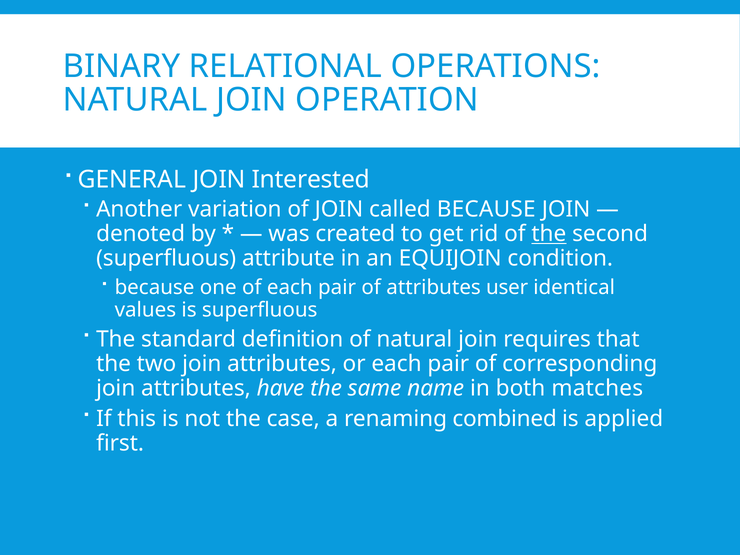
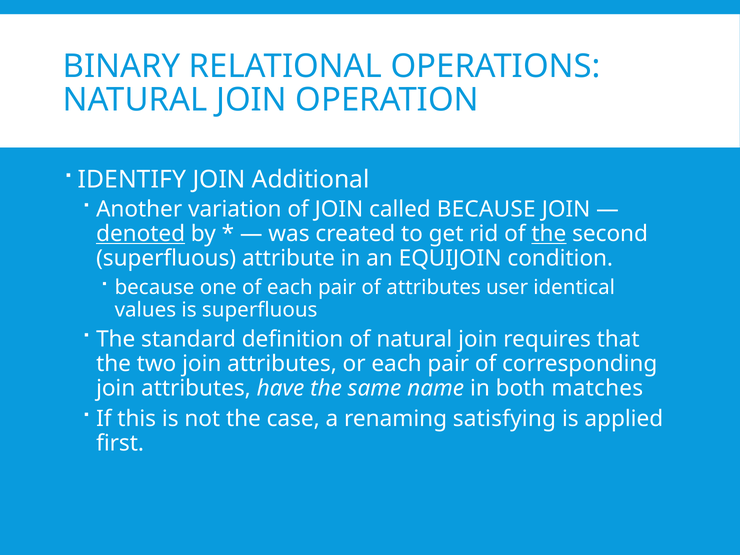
GENERAL: GENERAL -> IDENTIFY (132, 180)
Interested: Interested -> Additional (311, 180)
denoted underline: none -> present (141, 234)
combined: combined -> satisfying (504, 419)
